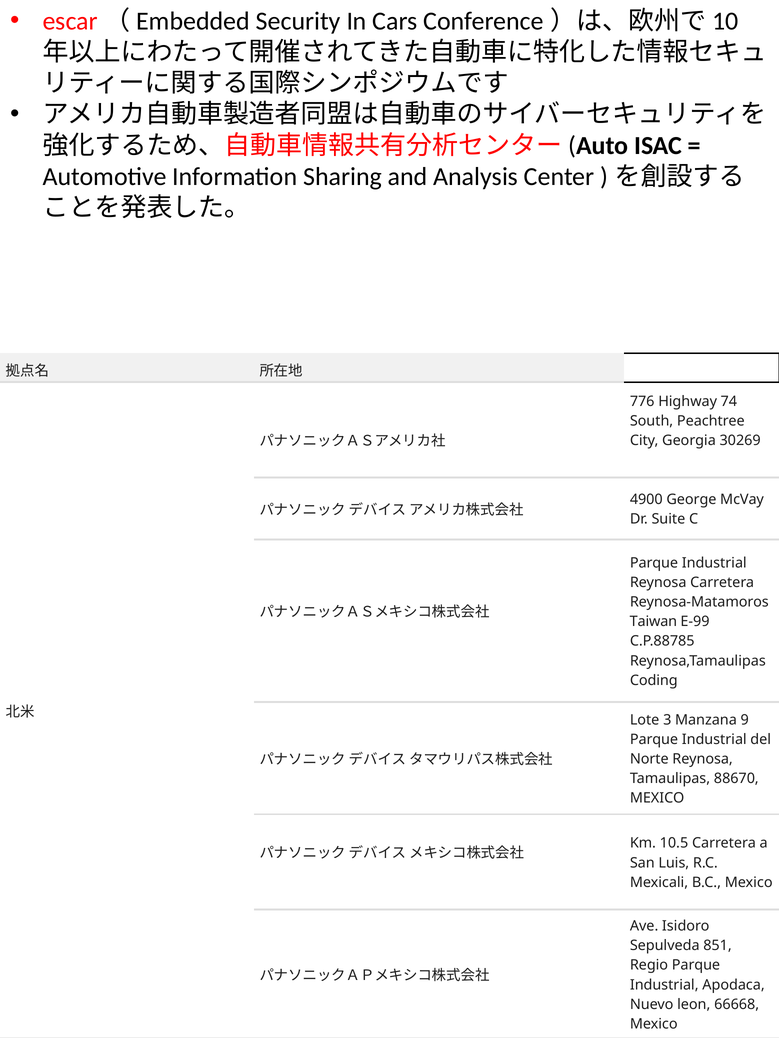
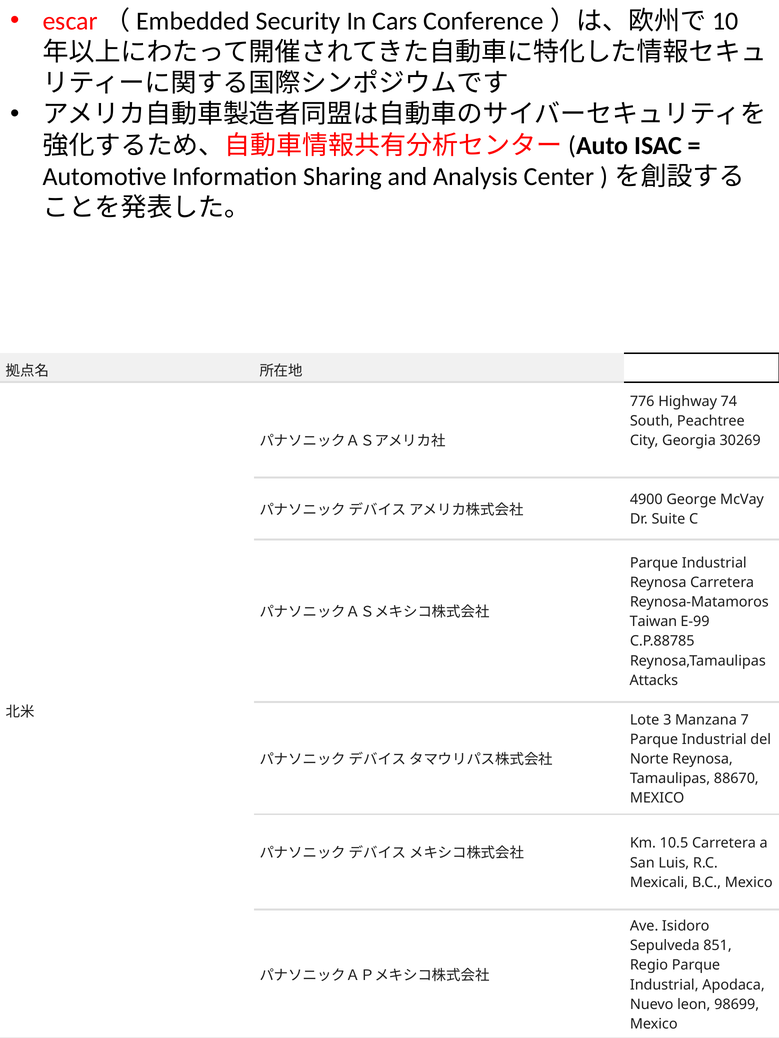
Coding: Coding -> Attacks (654, 681)
9: 9 -> 7 (745, 720)
66668: 66668 -> 98699 (737, 1005)
